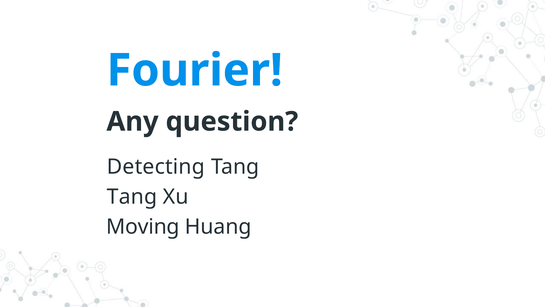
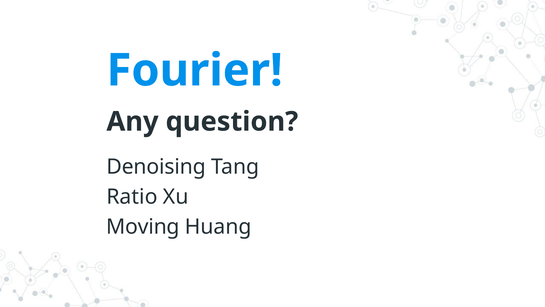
Detecting: Detecting -> Denoising (156, 167)
Tang: Tang -> Ratio (132, 197)
